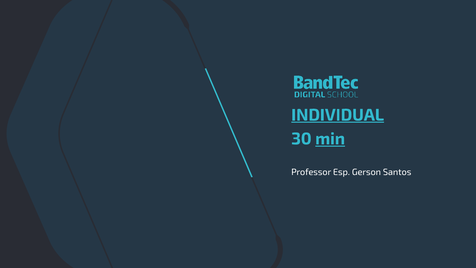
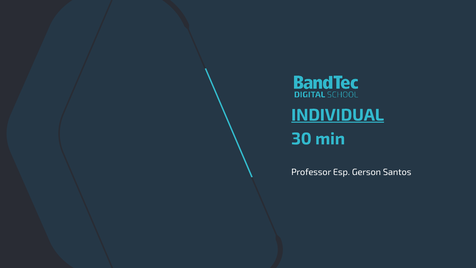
min underline: present -> none (330, 139)
